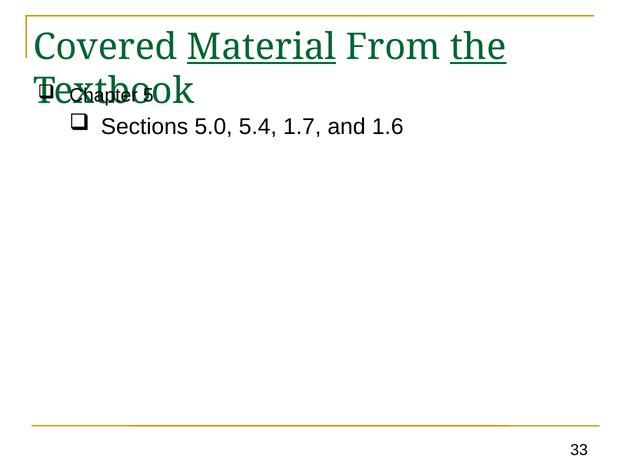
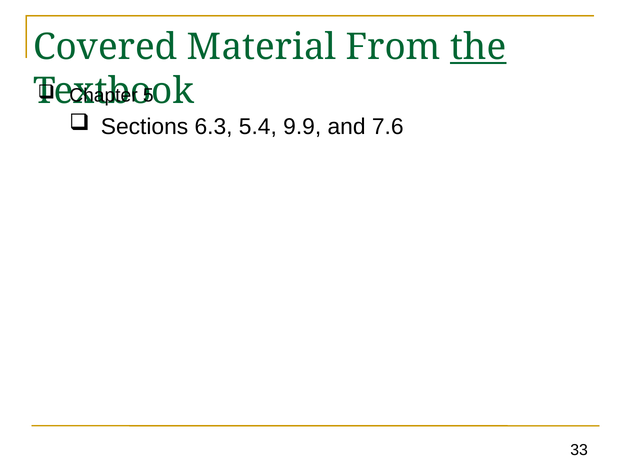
Material underline: present -> none (262, 47)
5.0: 5.0 -> 6.3 (214, 127)
1.7: 1.7 -> 9.9 (302, 127)
1.6: 1.6 -> 7.6 (388, 127)
